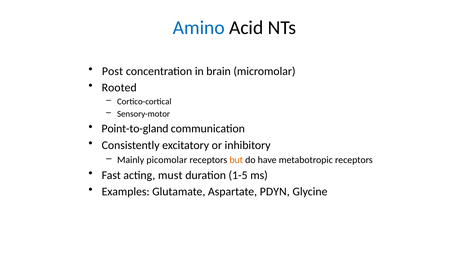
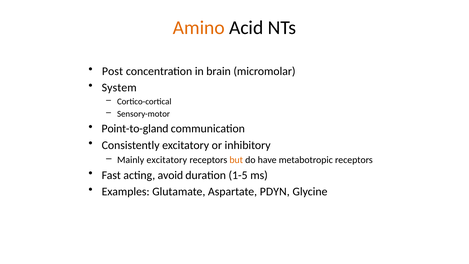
Amino colour: blue -> orange (199, 28)
Rooted: Rooted -> System (119, 88)
Mainly picomolar: picomolar -> excitatory (167, 160)
must: must -> avoid (170, 175)
